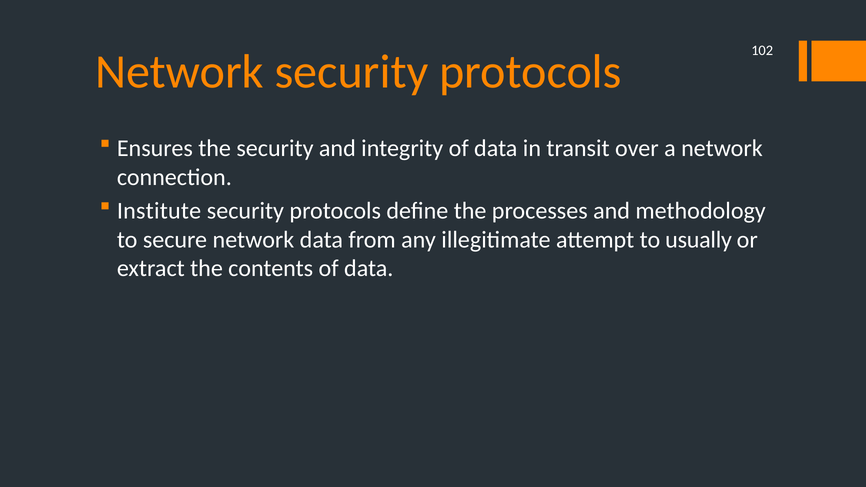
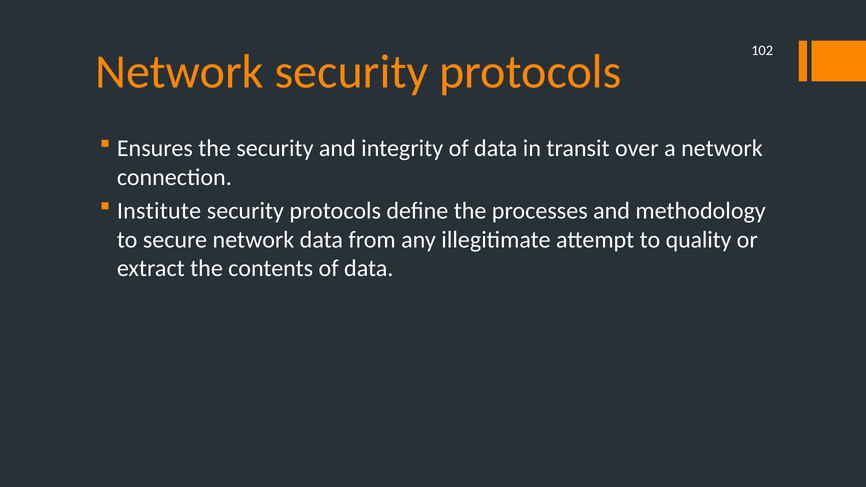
usually: usually -> quality (699, 240)
